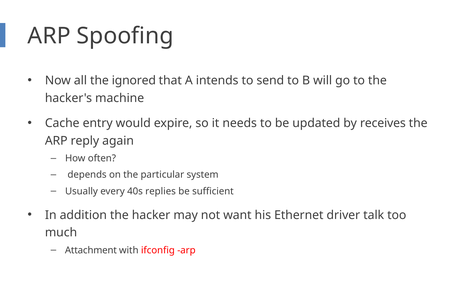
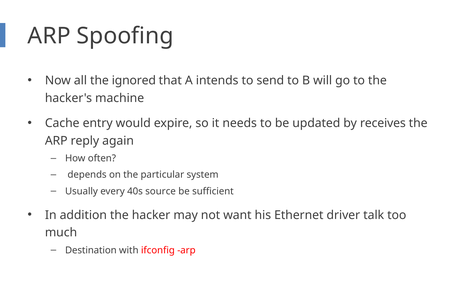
replies: replies -> source (161, 191)
Attachment: Attachment -> Destination (91, 250)
